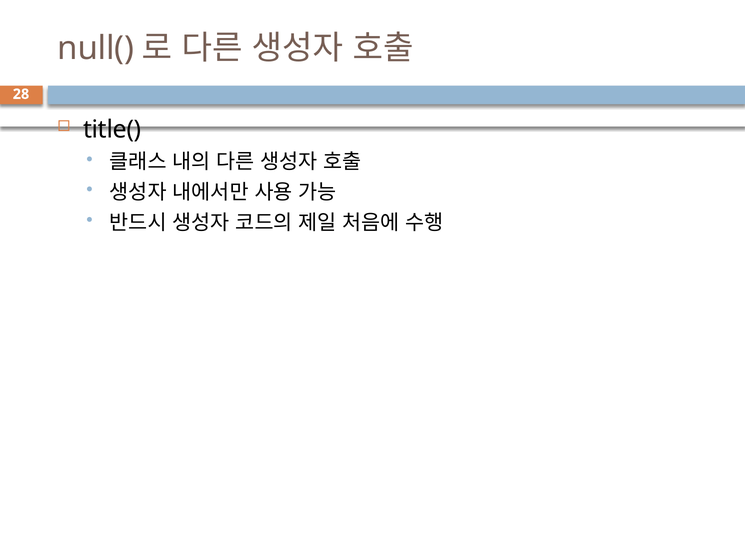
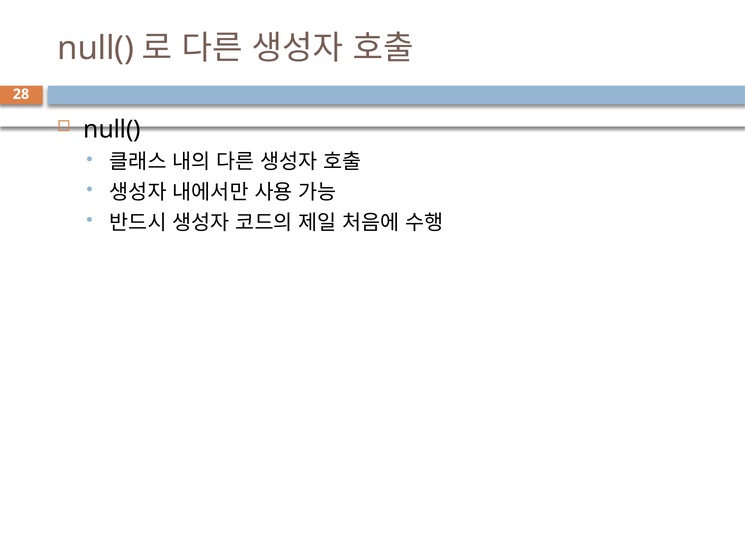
title(: title( -> null( (112, 130)
